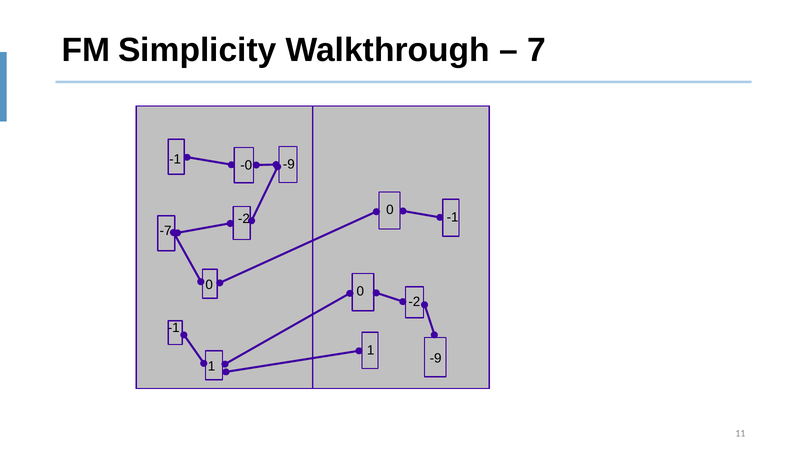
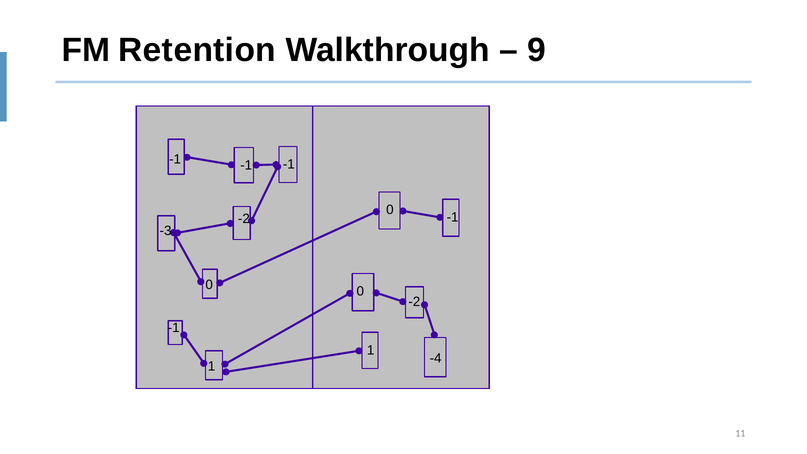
Simplicity: Simplicity -> Retention (197, 50)
7: 7 -> 9 (536, 50)
-9: -9 -> -1 (289, 164)
-0: -0 -> -1 (246, 166)
-7: -7 -> -3 (166, 231)
-9: -9 -> -4 (436, 358)
